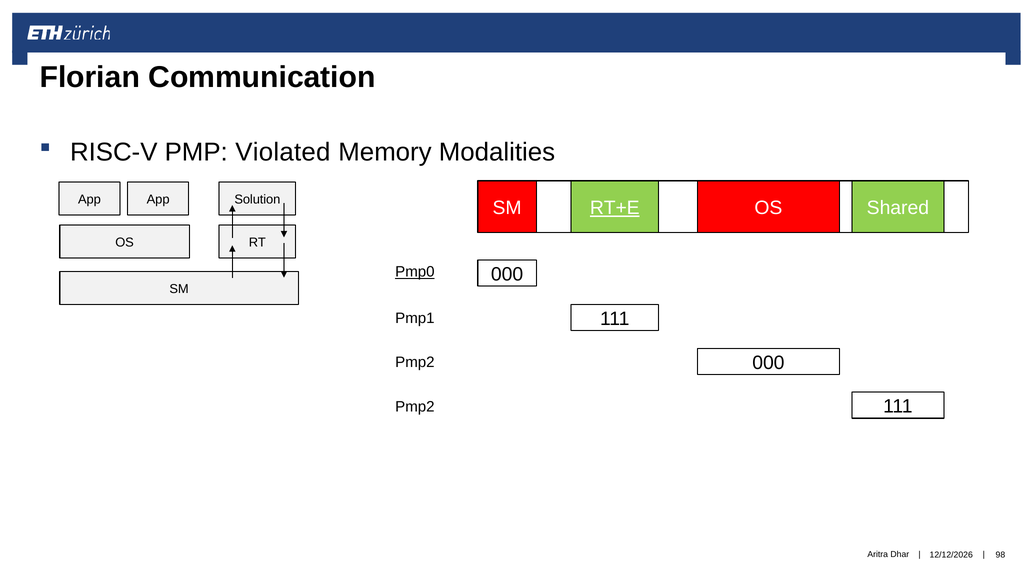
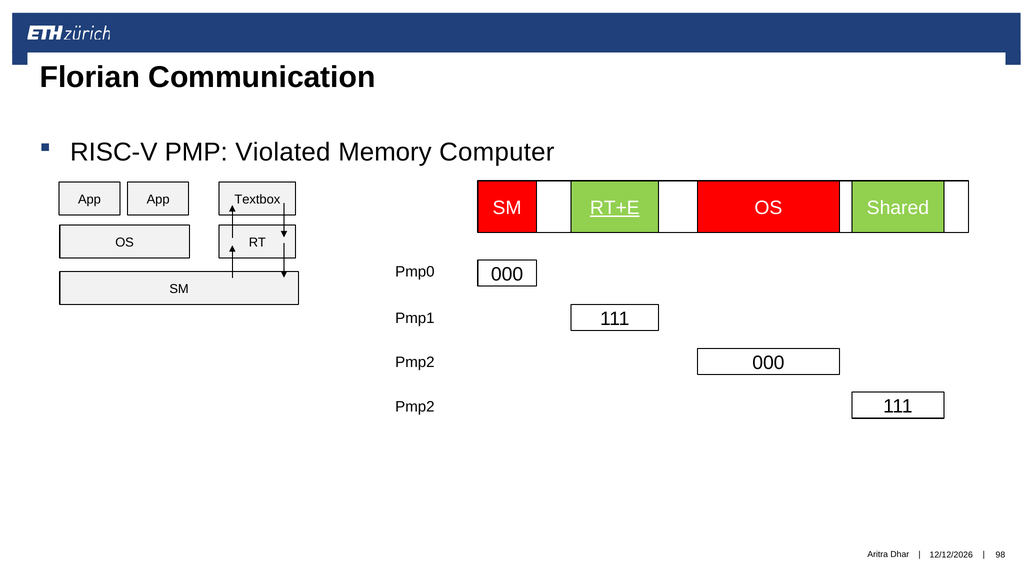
Modalities: Modalities -> Computer (497, 152)
Solution: Solution -> Textbox (257, 200)
Pmp0 underline: present -> none (415, 272)
